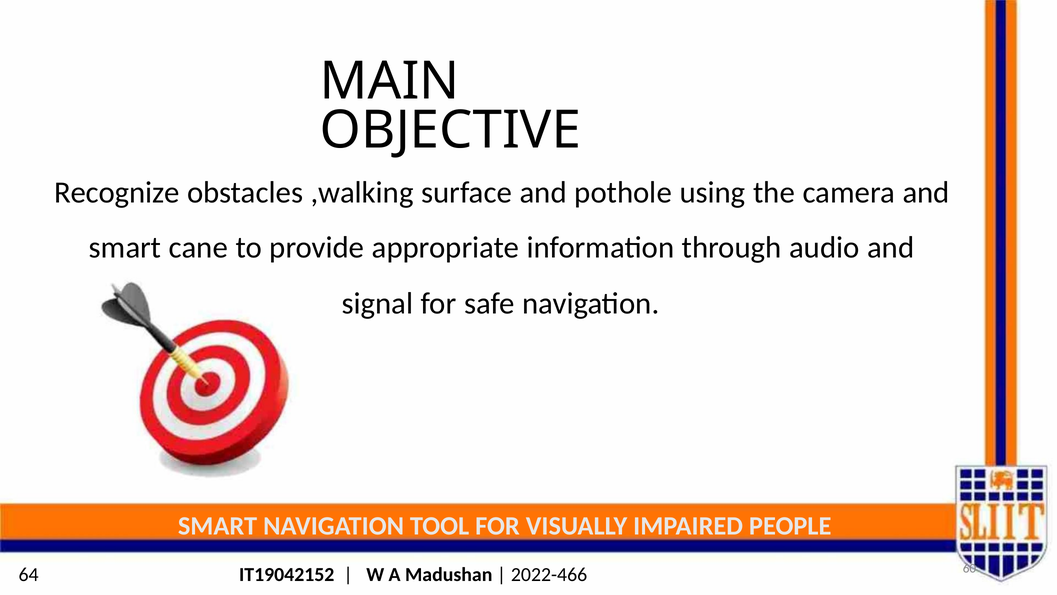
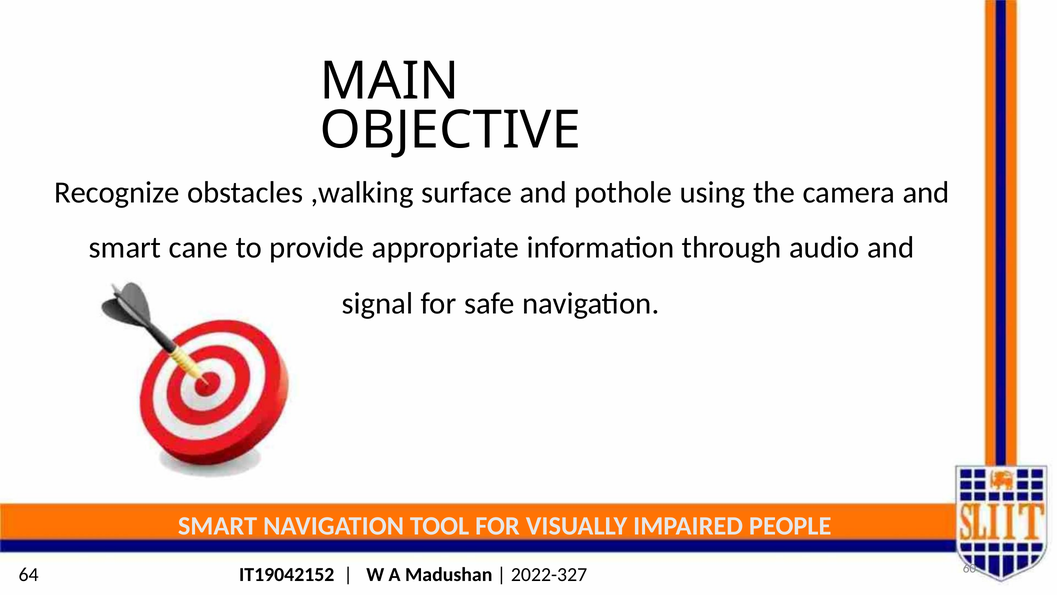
2022-466: 2022-466 -> 2022-327 (549, 574)
